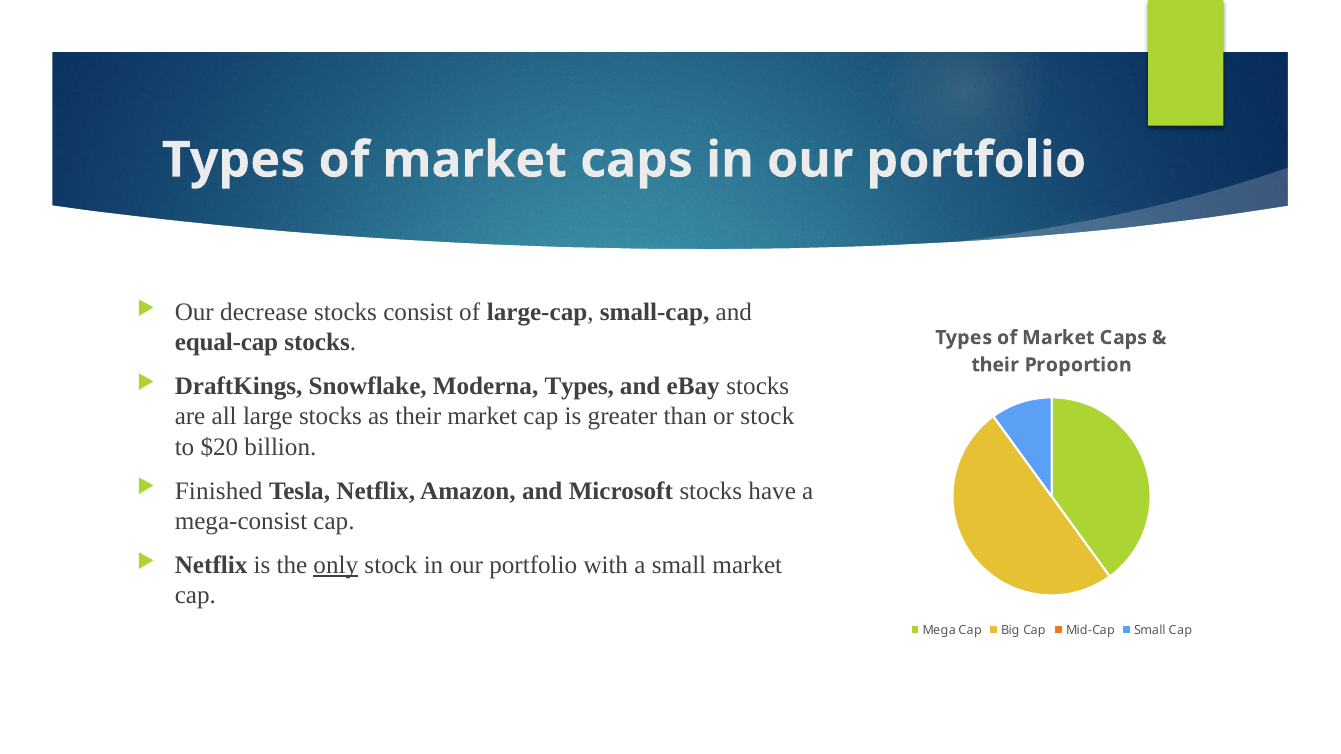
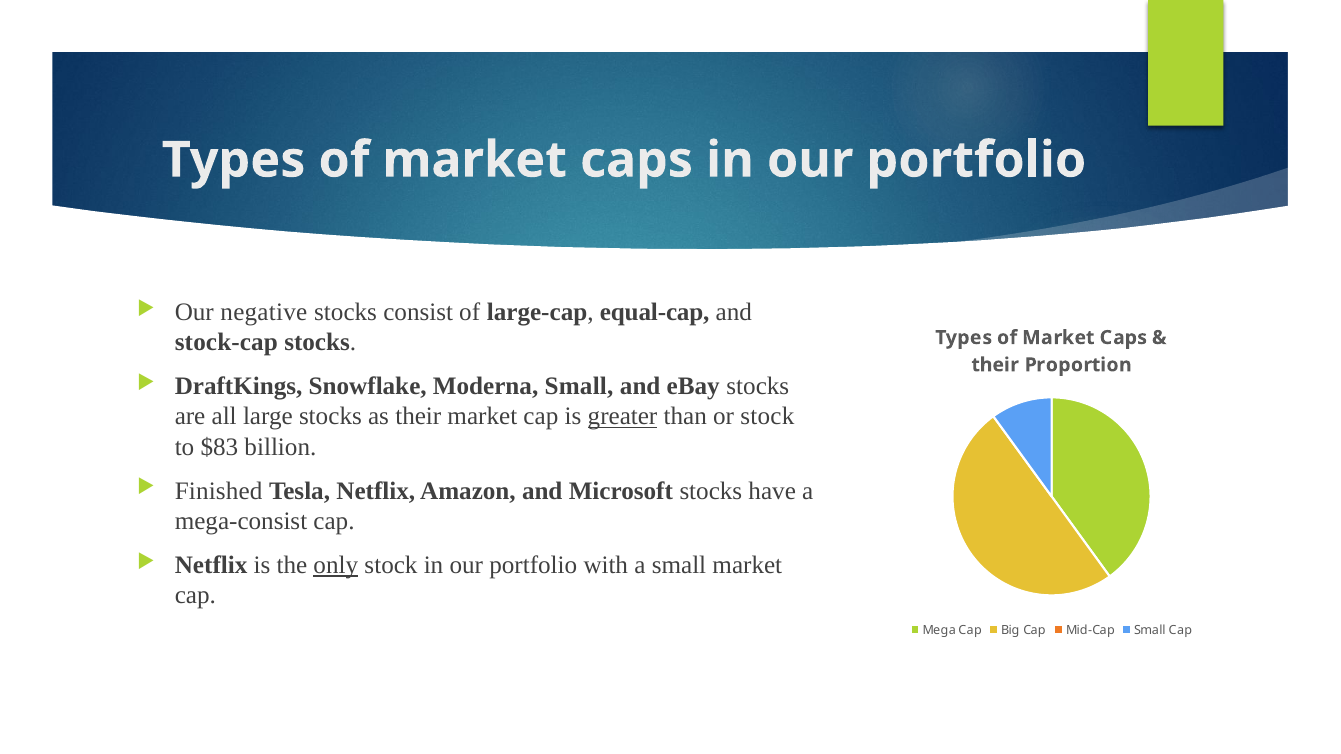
decrease: decrease -> negative (264, 312)
small-cap: small-cap -> equal-cap (655, 312)
equal-cap: equal-cap -> stock-cap (226, 342)
Moderna Types: Types -> Small (579, 387)
greater underline: none -> present (623, 417)
$20: $20 -> $83 (219, 447)
